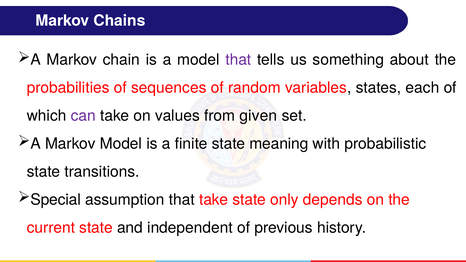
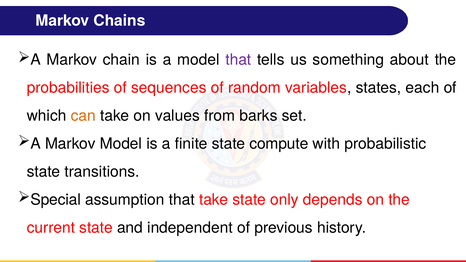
can colour: purple -> orange (83, 116)
given: given -> barks (258, 116)
meaning: meaning -> compute (279, 144)
